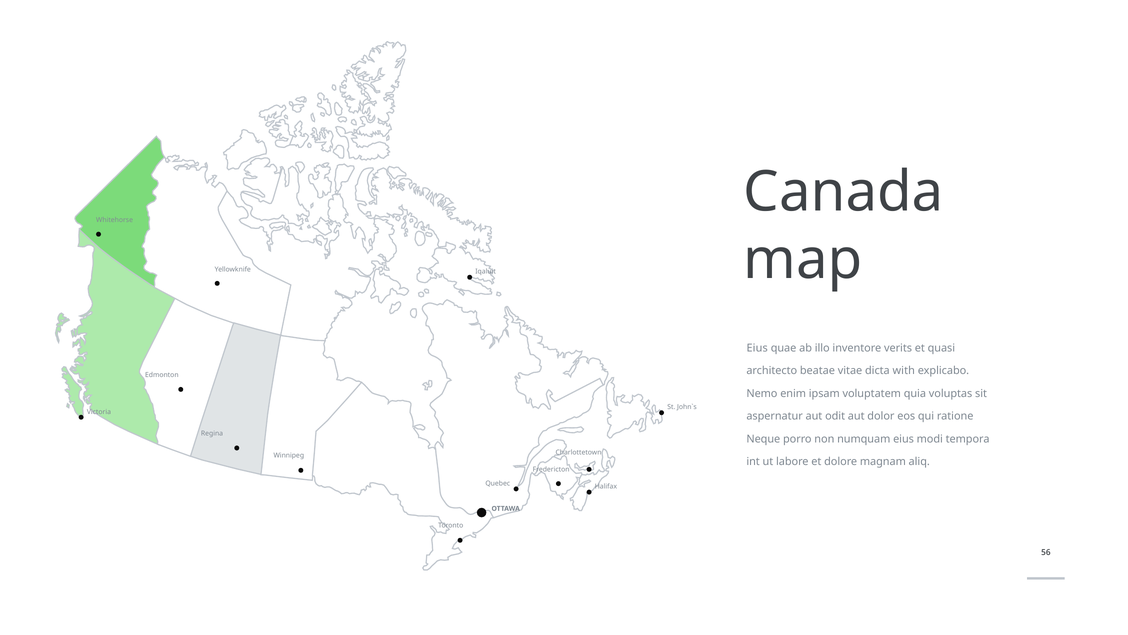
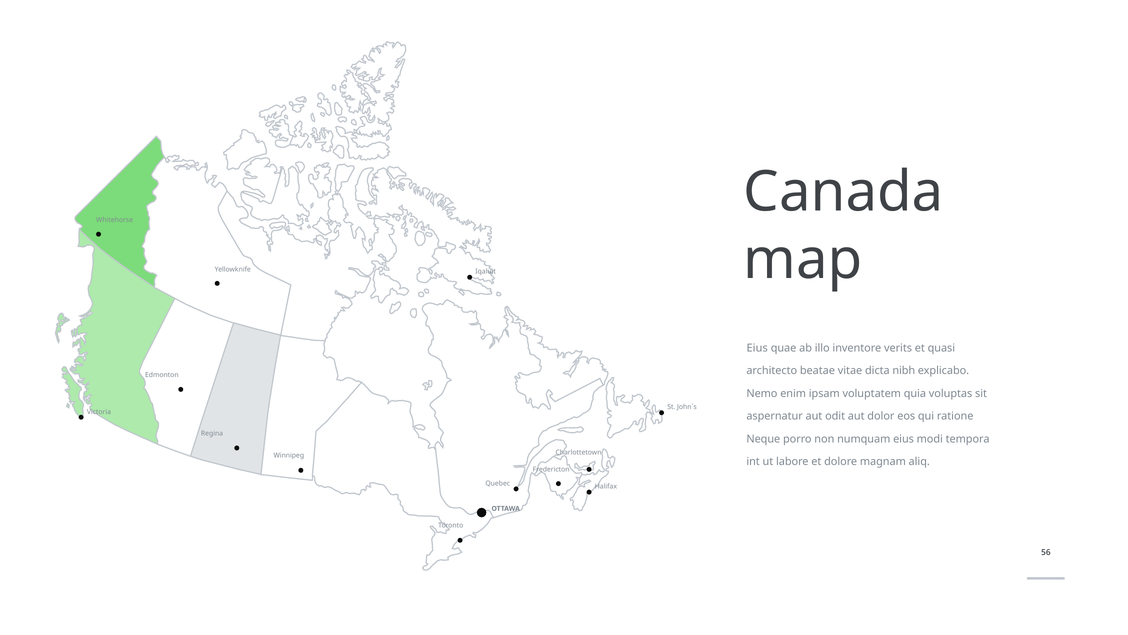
with: with -> nibh (904, 370)
